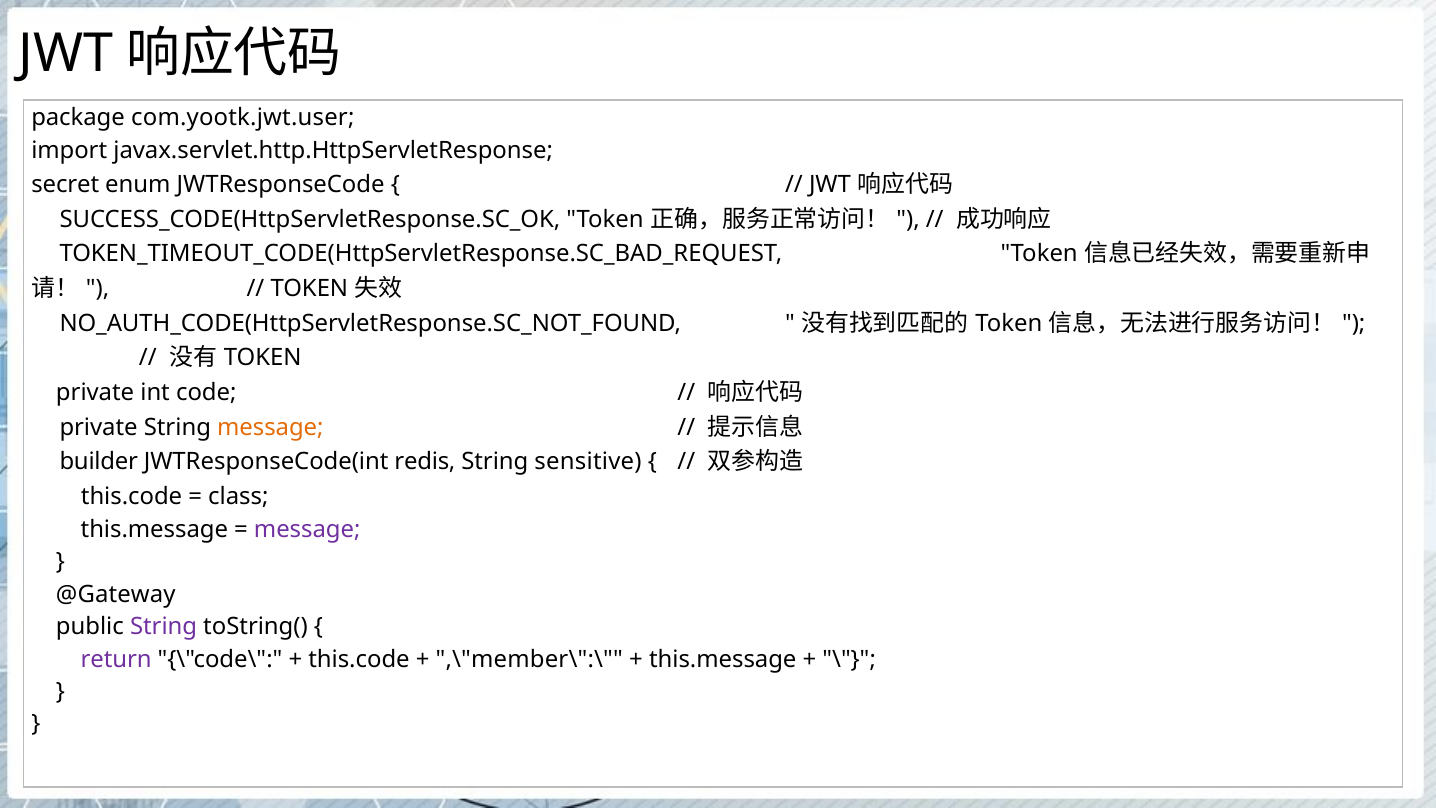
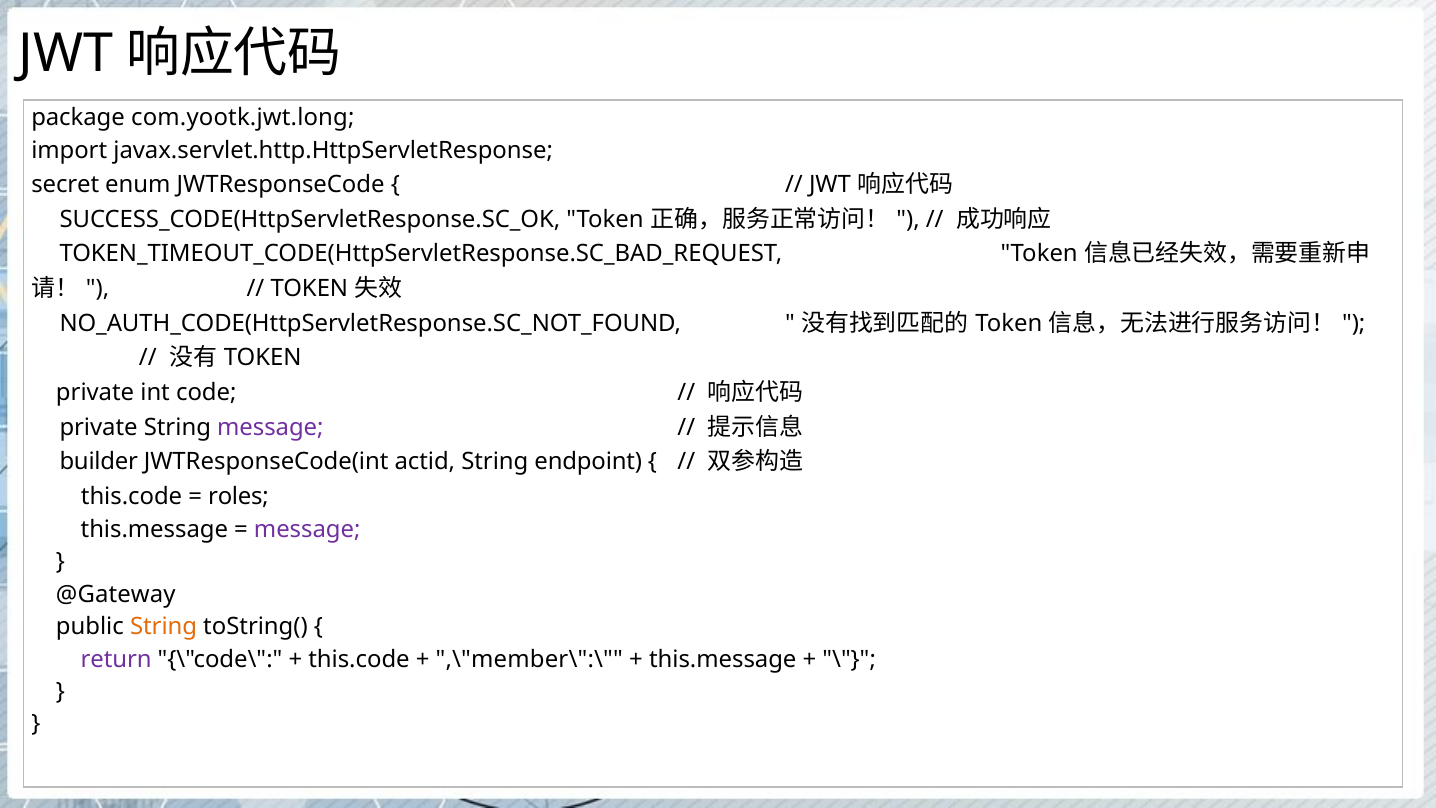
com.yootk.jwt.user: com.yootk.jwt.user -> com.yootk.jwt.long (243, 118)
message colour: orange -> purple (270, 427)
redis: redis -> actid (425, 462)
sensitive: sensitive -> endpoint (588, 462)
class: class -> roles (238, 497)
String colour: purple -> orange (164, 626)
